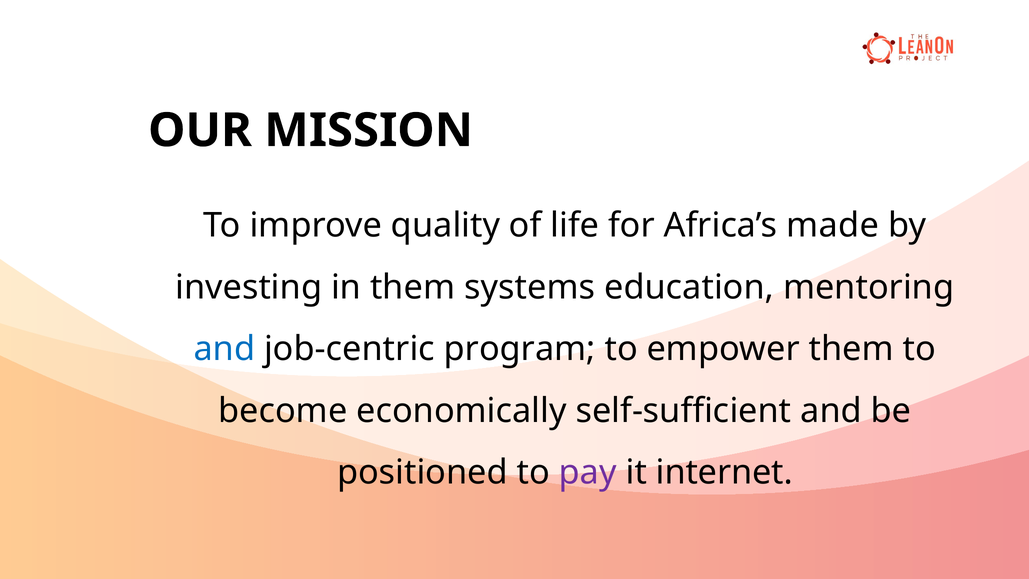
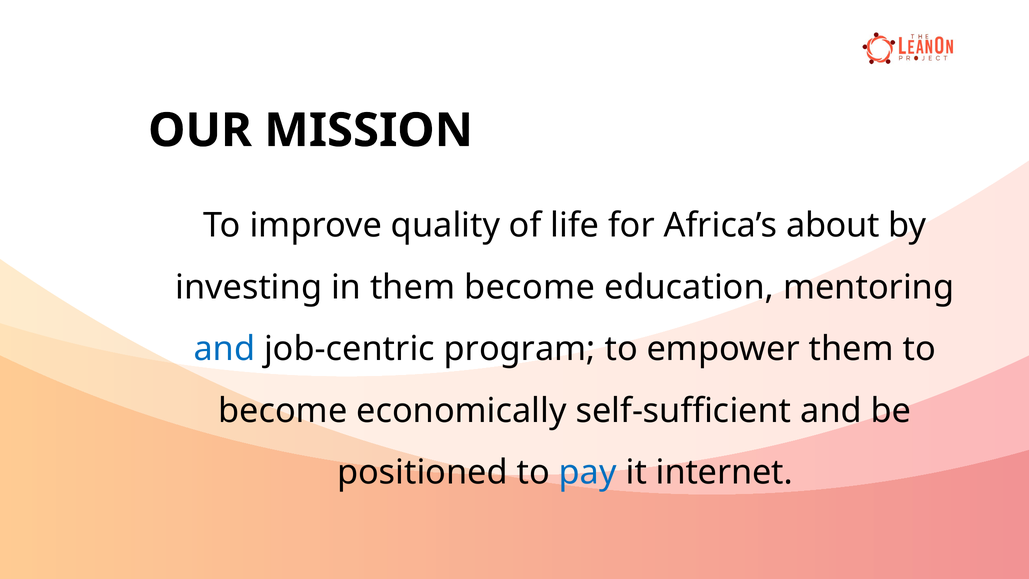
made: made -> about (833, 226)
them systems: systems -> become (530, 287)
pay colour: purple -> blue (588, 473)
